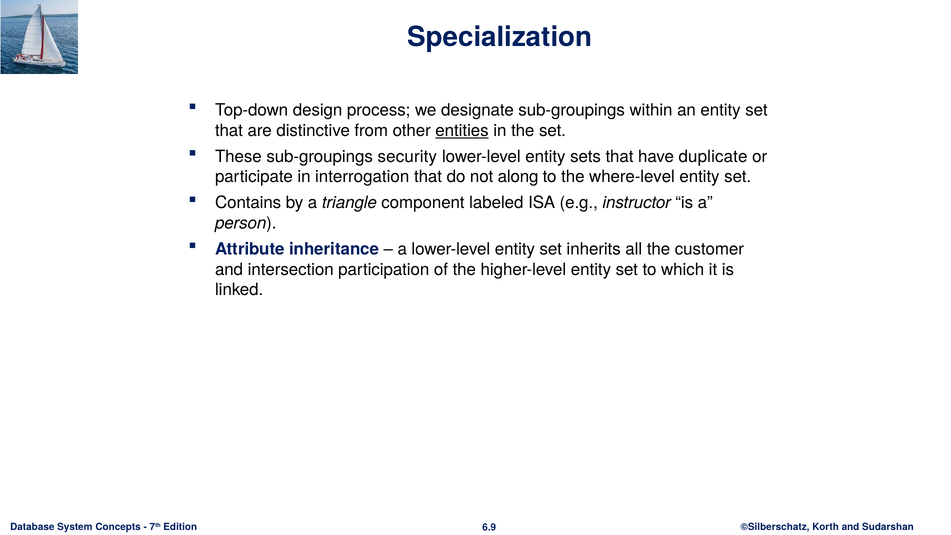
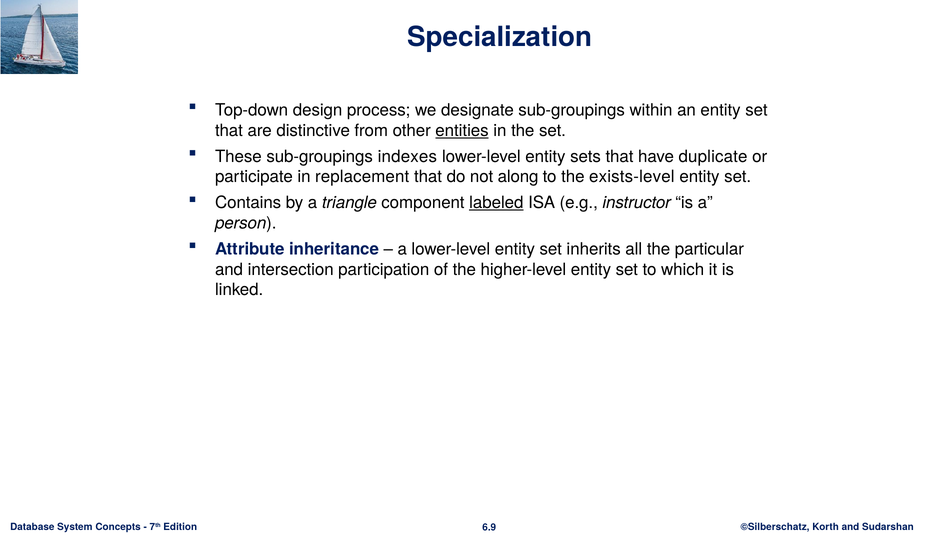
security: security -> indexes (407, 157)
interrogation: interrogation -> replacement (362, 177)
where-level: where-level -> exists-level (632, 177)
labeled underline: none -> present (496, 203)
customer: customer -> particular (709, 249)
